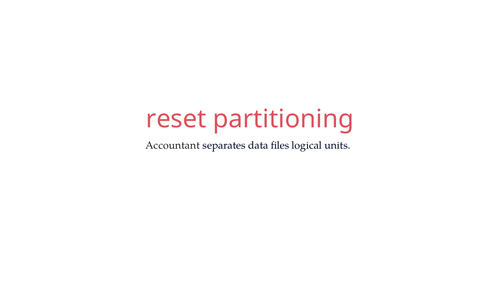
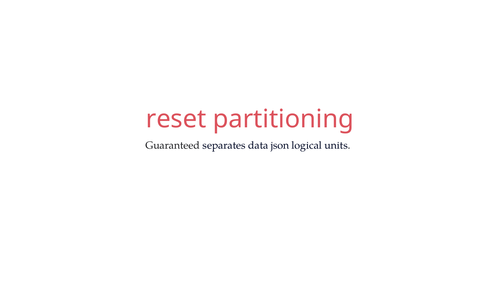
Accountant: Accountant -> Guaranteed (173, 146)
files: files -> json (280, 146)
